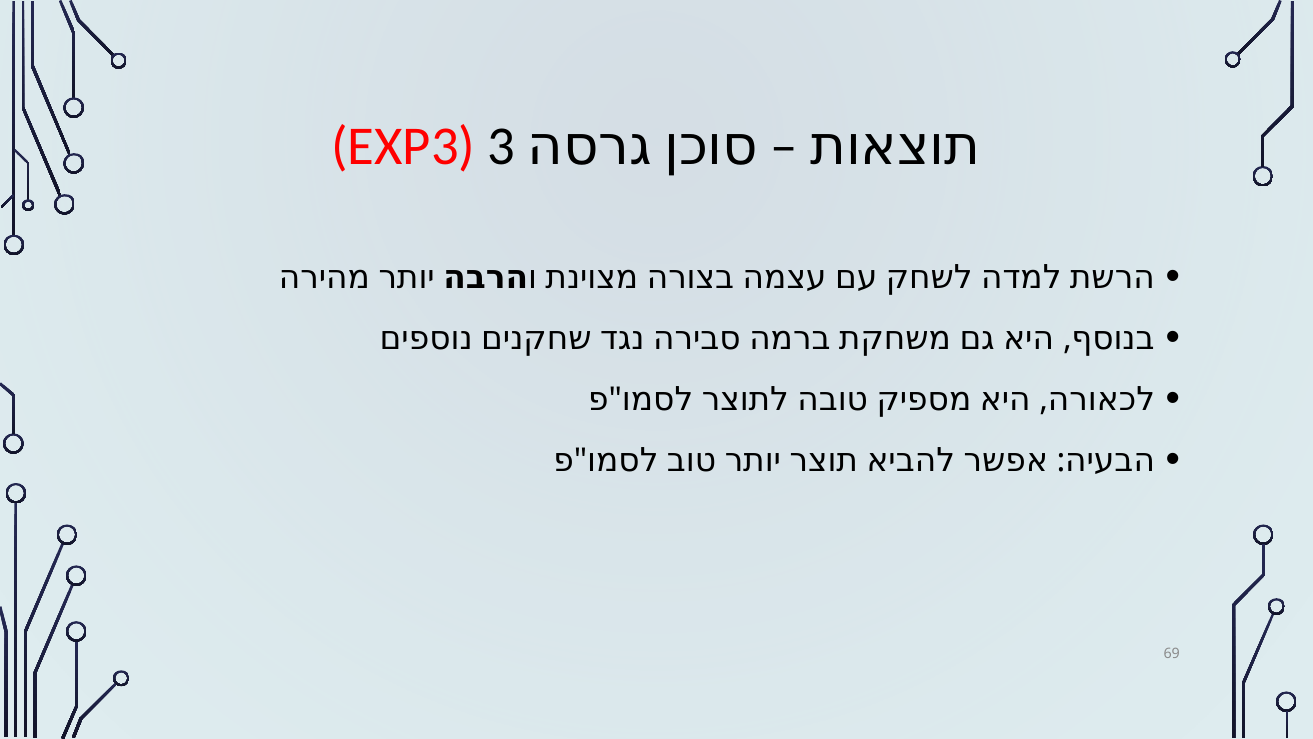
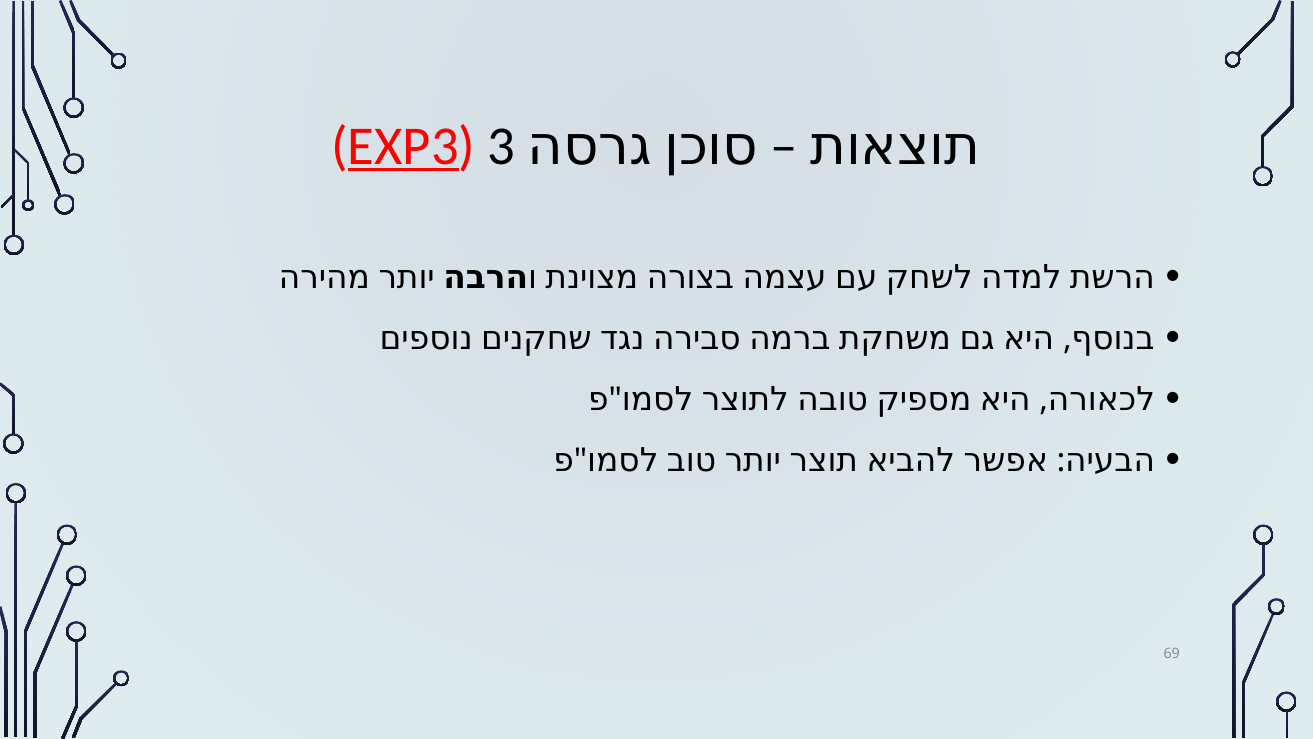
EXP3 underline: none -> present (403, 146)
